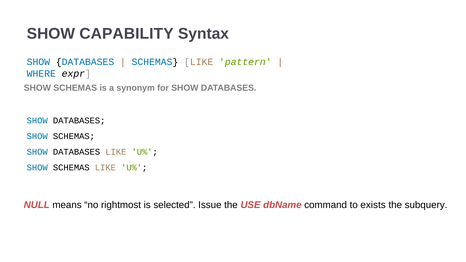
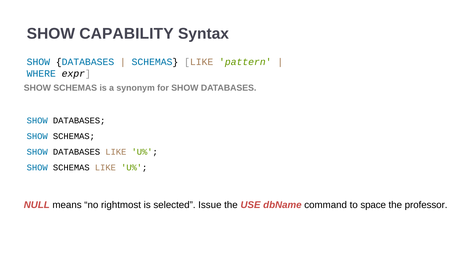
exists: exists -> space (373, 205)
subquery: subquery -> professor (426, 205)
